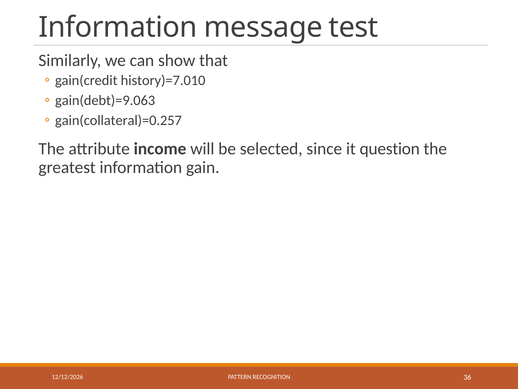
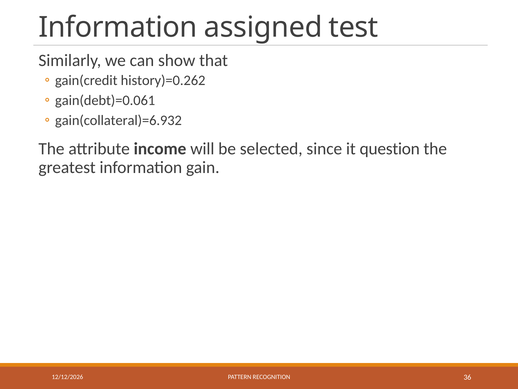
message: message -> assigned (263, 27)
history)=7.010: history)=7.010 -> history)=0.262 (163, 80)
gain(debt)=9.063: gain(debt)=9.063 -> gain(debt)=0.061 (105, 100)
gain(collateral)=0.257: gain(collateral)=0.257 -> gain(collateral)=6.932 (118, 120)
